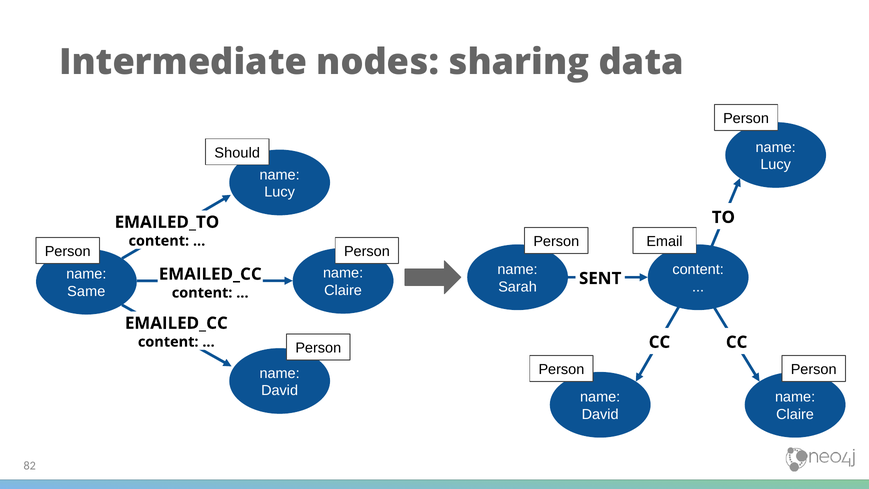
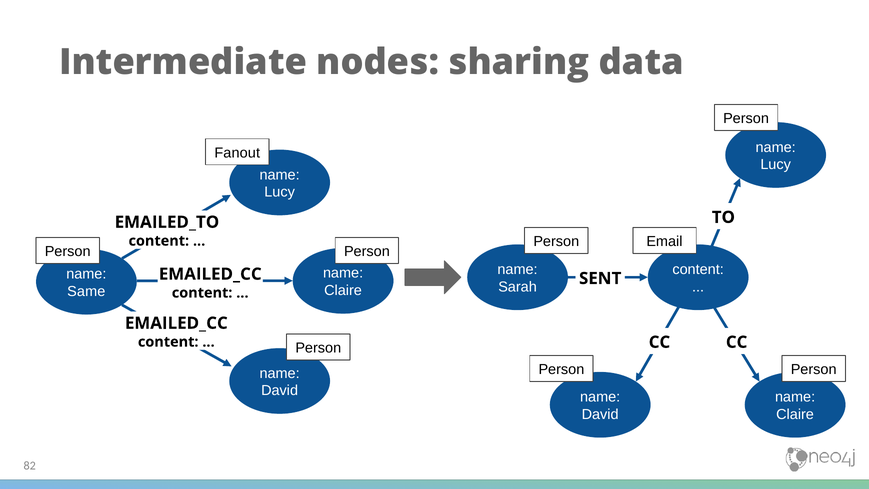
Should: Should -> Fanout (237, 153)
